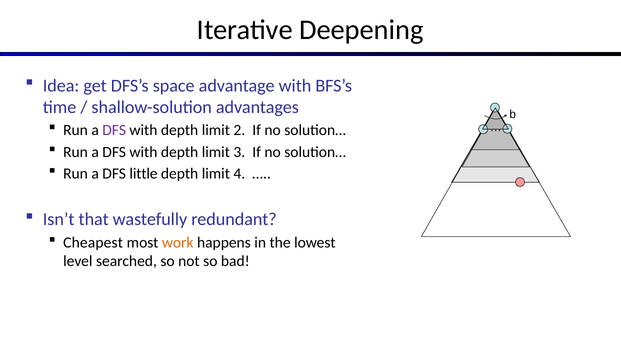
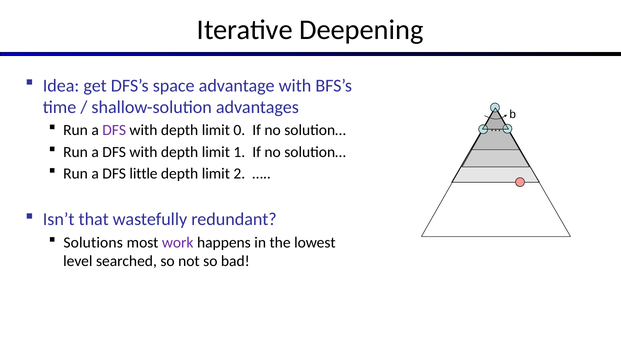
2: 2 -> 0 (239, 130)
3: 3 -> 1 (239, 152)
4: 4 -> 2 (239, 174)
Cheapest: Cheapest -> Solutions (93, 243)
work colour: orange -> purple (178, 243)
